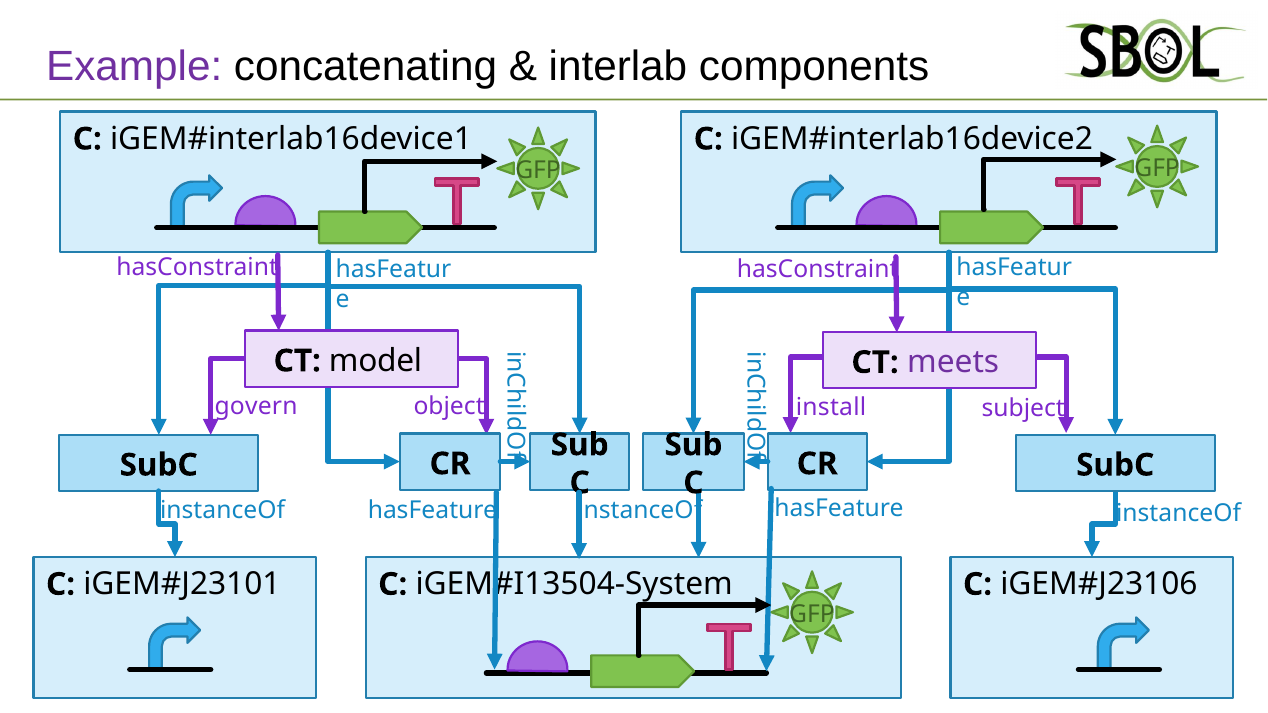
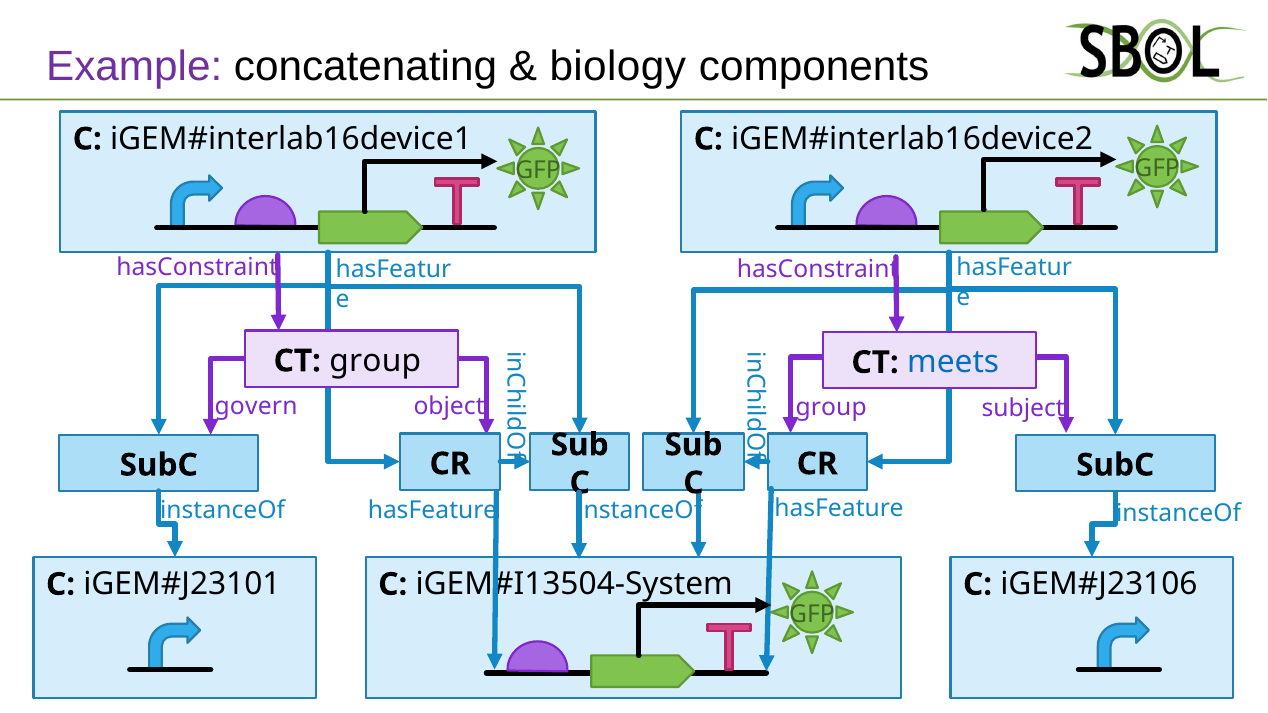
interlab: interlab -> biology (618, 67)
CT model: model -> group (375, 361)
meets colour: purple -> blue (953, 363)
install: install -> group (831, 408)
